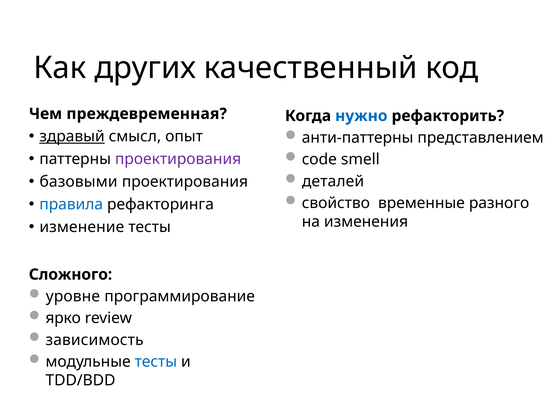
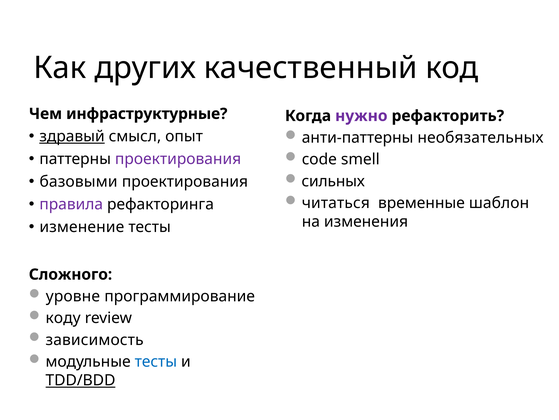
преждевременная: преждевременная -> инфраструктурные (147, 114)
нужно colour: blue -> purple (361, 116)
представлением: представлением -> необязательных (480, 137)
деталей: деталей -> сильных (333, 181)
свойство: свойство -> читаться (336, 203)
разного: разного -> шаблон (499, 203)
правила colour: blue -> purple (71, 204)
ярко: ярко -> коду (63, 318)
TDD/BDD underline: none -> present (80, 380)
